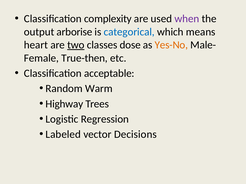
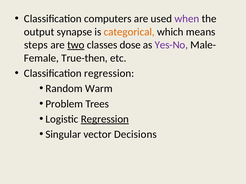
complexity: complexity -> computers (108, 19)
arborise: arborise -> synapse (74, 32)
categorical colour: blue -> orange (129, 32)
heart: heart -> steps (36, 45)
Yes-No colour: orange -> purple (171, 45)
Classification acceptable: acceptable -> regression (109, 73)
Highway: Highway -> Problem (64, 104)
Regression underline: none -> present (105, 119)
Labeled: Labeled -> Singular (63, 135)
